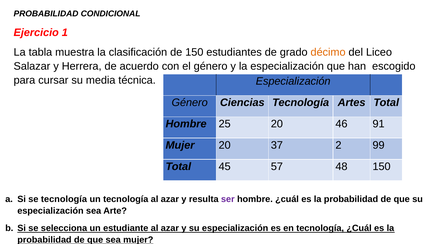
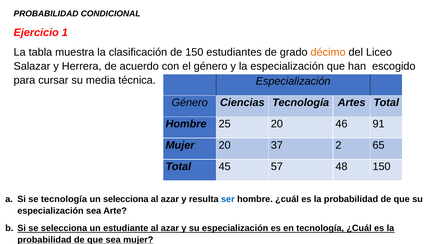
99: 99 -> 65 (379, 145)
un tecnología: tecnología -> selecciona (126, 199)
ser colour: purple -> blue (228, 199)
